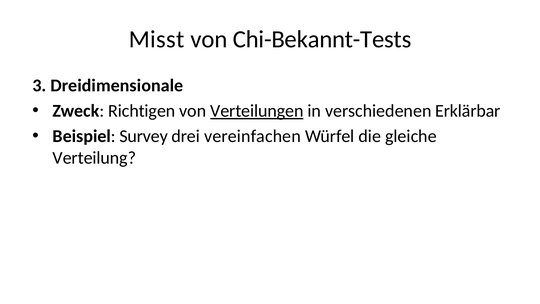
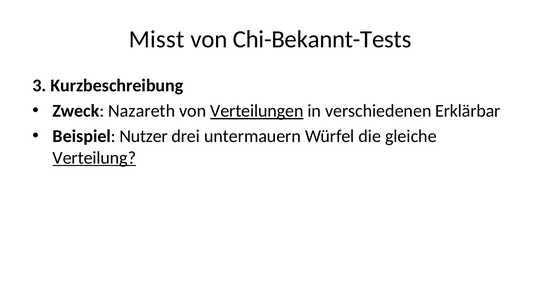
Dreidimensionale: Dreidimensionale -> Kurzbeschreibung (117, 86)
Richtigen: Richtigen -> Nazareth (142, 111)
Survey: Survey -> Nutzer (144, 136)
vereinfachen: vereinfachen -> untermauern (253, 136)
Verteilung underline: none -> present (94, 158)
